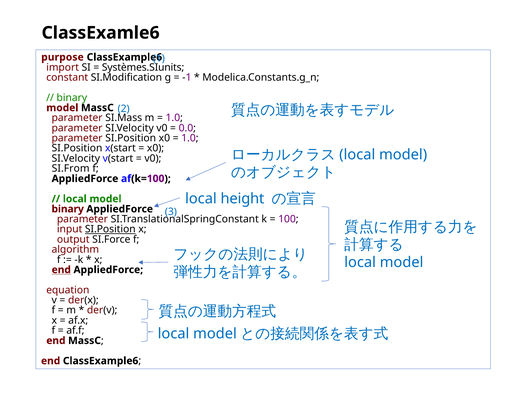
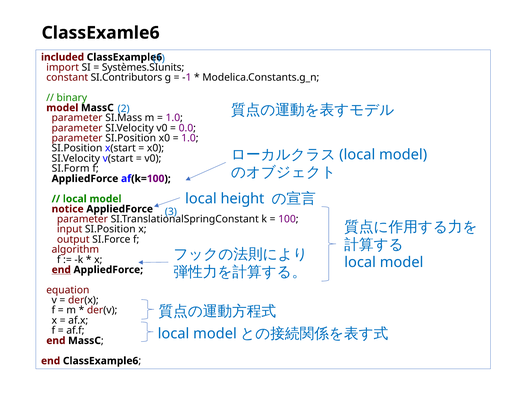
purpose: purpose -> included (63, 57)
SI.Modification: SI.Modification -> SI.Contributors (126, 77)
SI.From: SI.From -> SI.Form (71, 168)
binary: binary -> notice (68, 209)
SI.Position underline: present -> none (110, 229)
